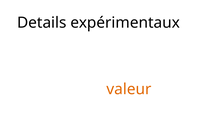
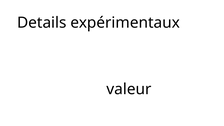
valeur colour: orange -> black (129, 89)
